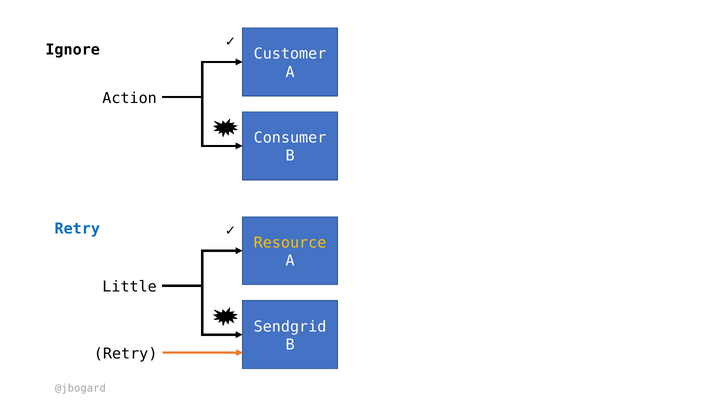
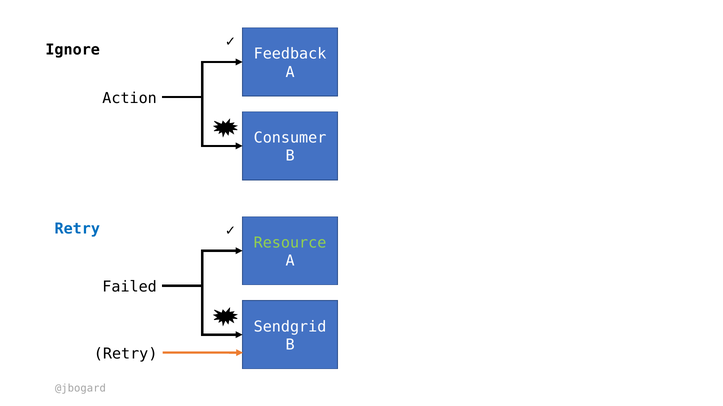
Customer: Customer -> Feedback (290, 54)
Resource colour: yellow -> light green (290, 243)
Little: Little -> Failed (130, 287)
